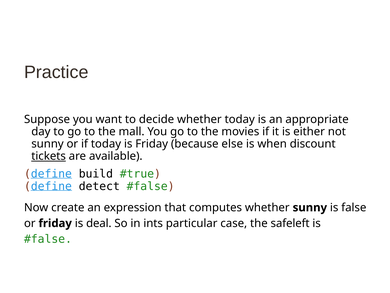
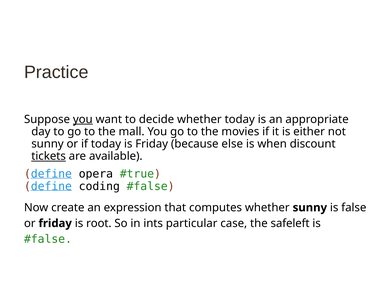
you underline: none -> present (83, 119)
build: build -> opera (96, 174)
detect: detect -> coding (99, 186)
deal: deal -> root (99, 223)
